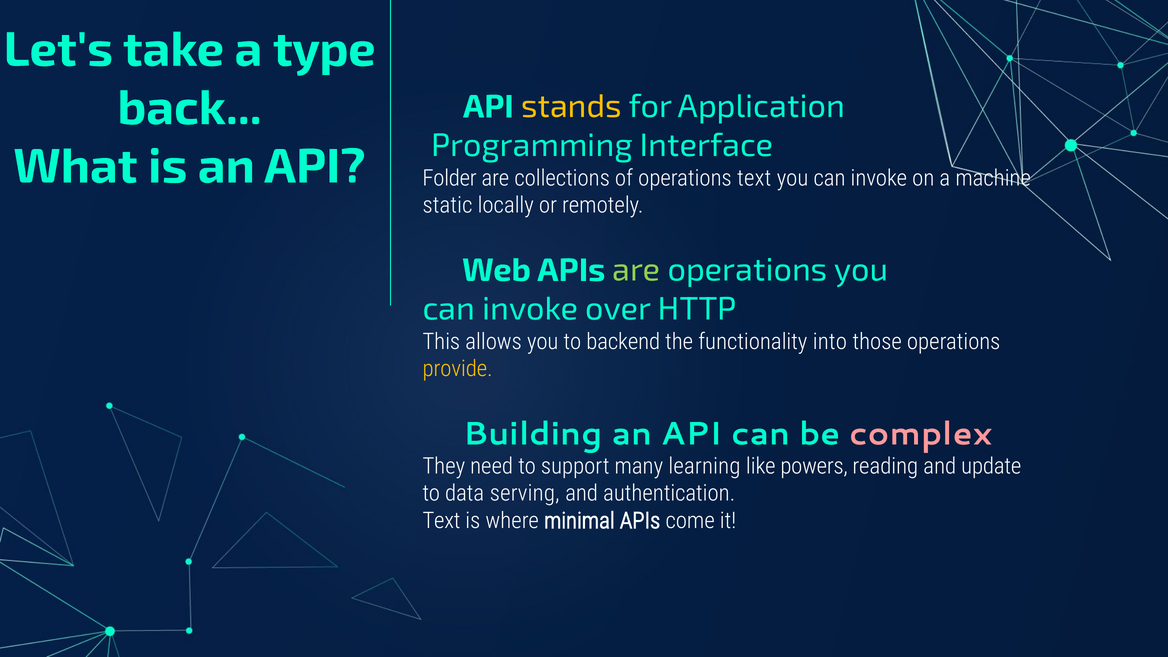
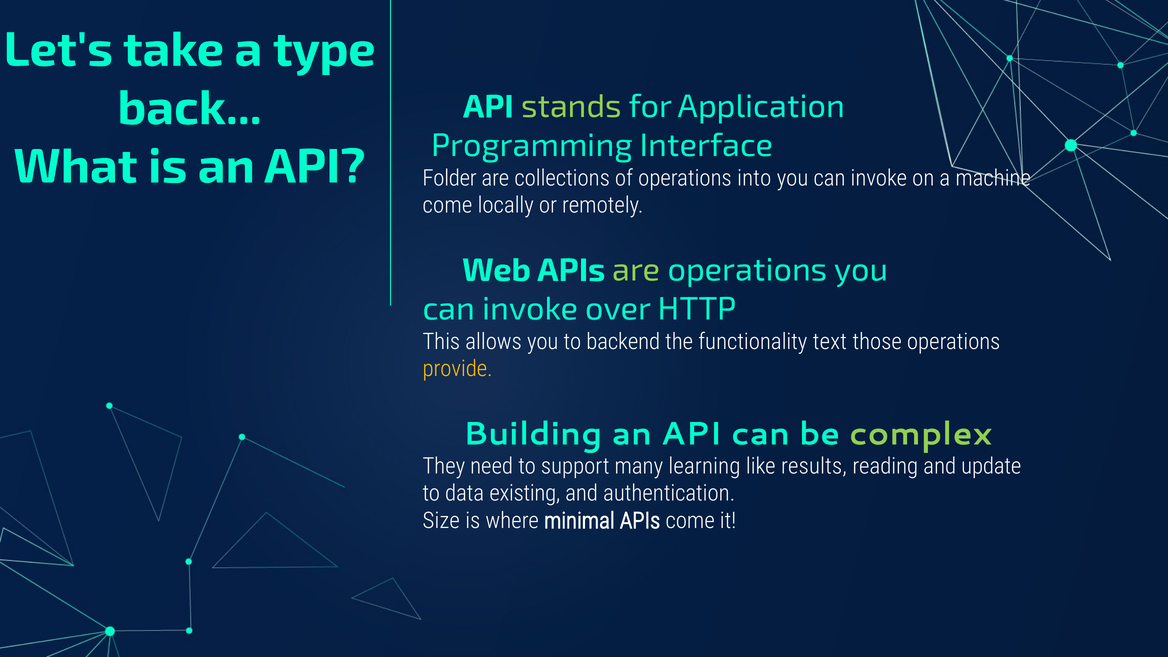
stands colour: yellow -> light green (571, 107)
operations text: text -> into (754, 178)
static: static -> come (447, 205)
into: into -> text (830, 342)
complex colour: pink -> light green (921, 434)
powers: powers -> results (814, 466)
serving: serving -> existing (525, 494)
Text: Text -> Size (441, 521)
